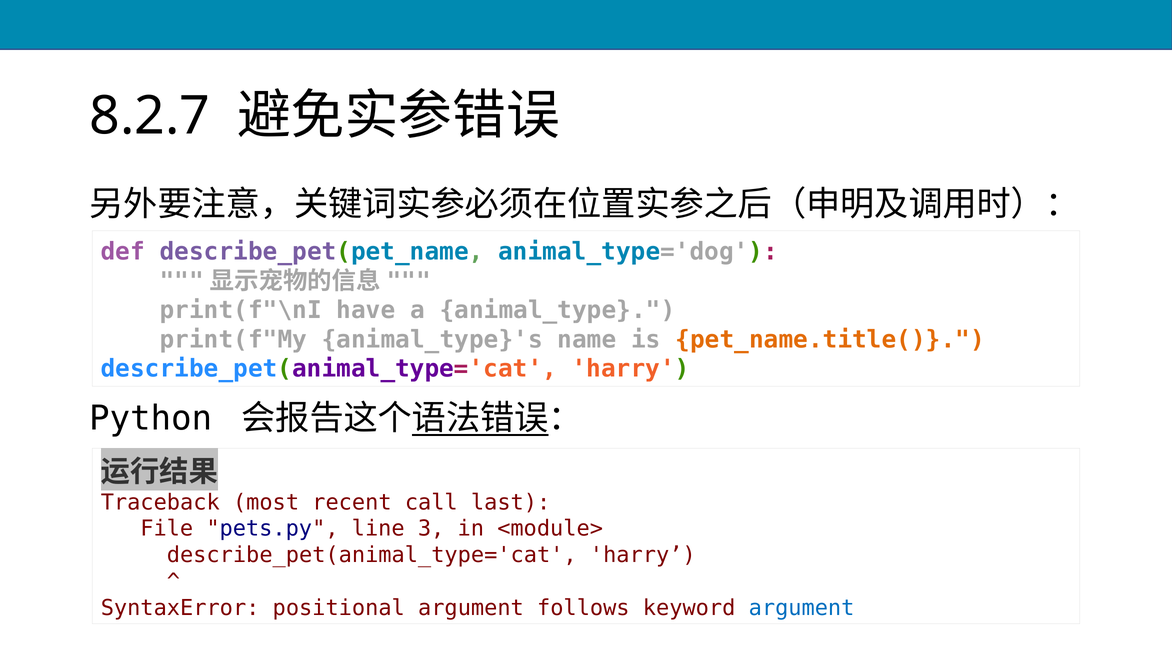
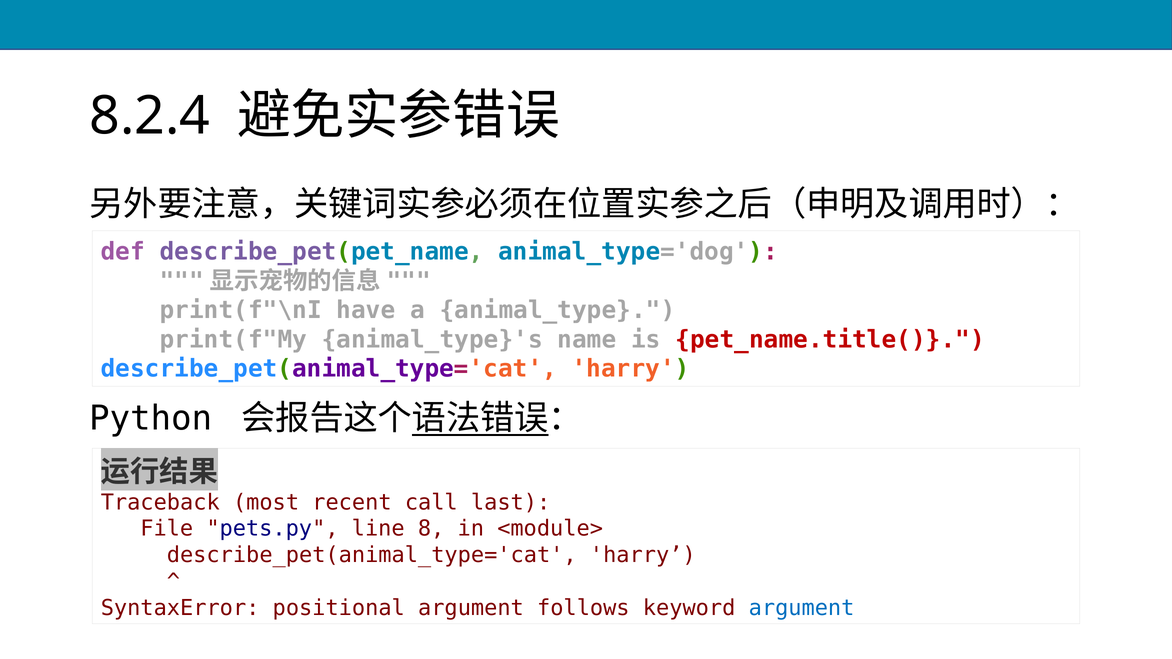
8.2.7: 8.2.7 -> 8.2.4 (150, 116)
pet_name.title( colour: orange -> red (830, 340)
3: 3 -> 8 (431, 529)
